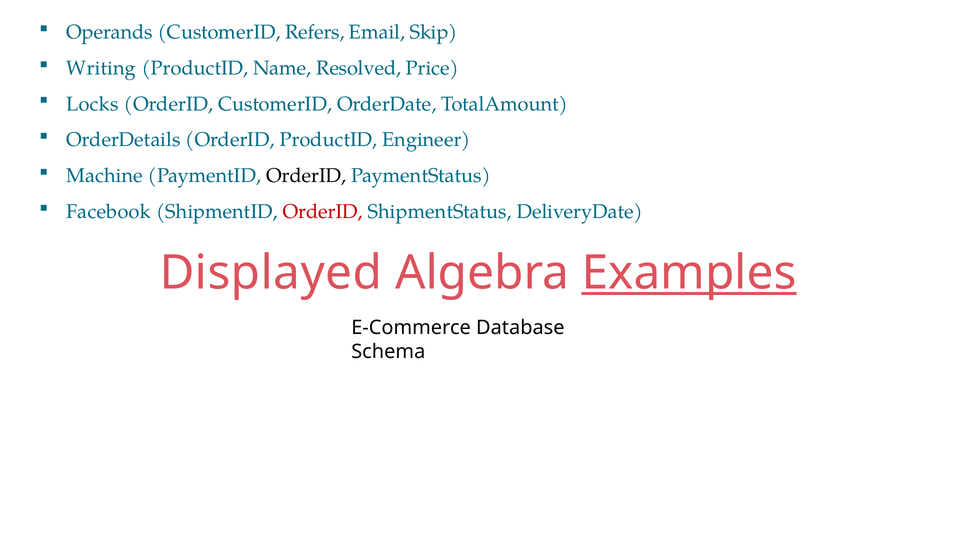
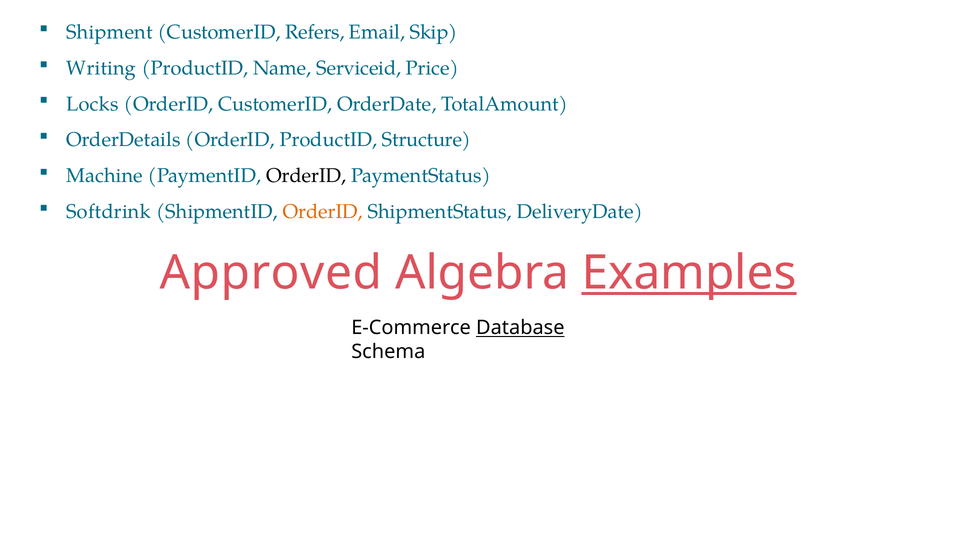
Operands: Operands -> Shipment (109, 32)
Resolved: Resolved -> Serviceid (359, 68)
Engineer: Engineer -> Structure (426, 140)
Facebook: Facebook -> Softdrink (109, 212)
OrderID colour: red -> orange (323, 212)
Displayed: Displayed -> Approved (271, 273)
Database underline: none -> present (520, 328)
